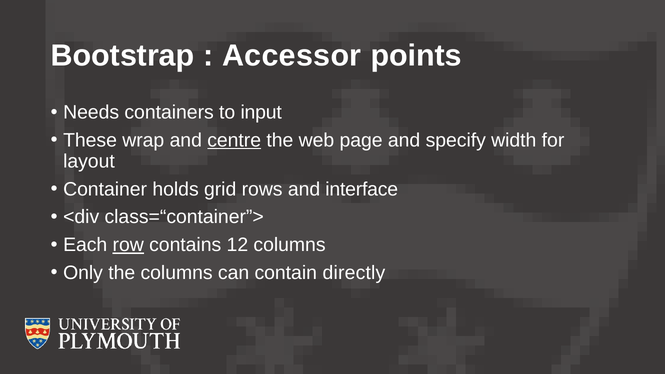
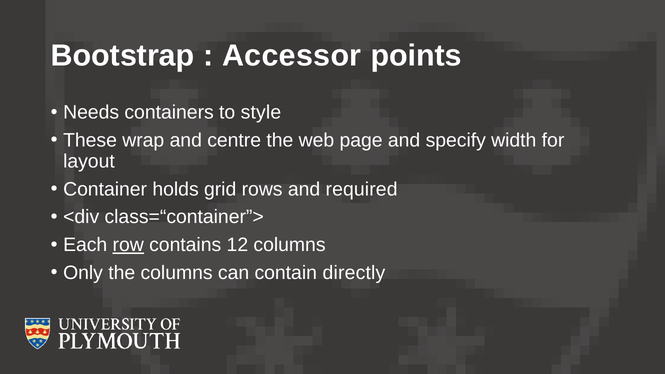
input: input -> style (261, 112)
centre underline: present -> none (234, 140)
interface: interface -> required (362, 189)
